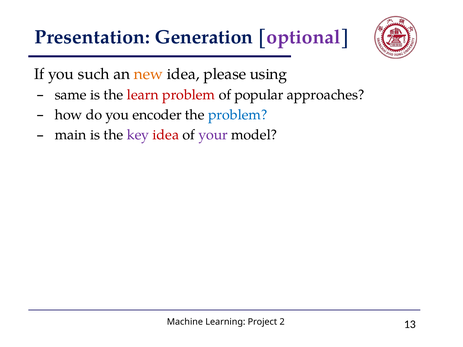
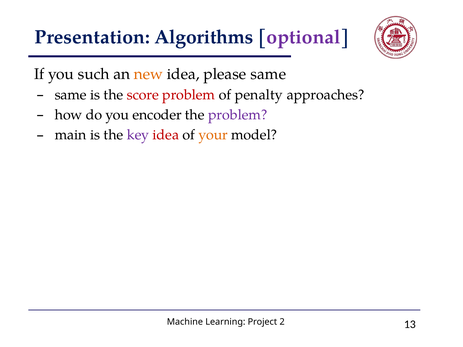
Generation: Generation -> Algorithms (204, 37)
please using: using -> same (268, 74)
learn: learn -> score (143, 95)
popular: popular -> penalty (259, 95)
problem colour: blue -> purple (238, 115)
your colour: purple -> orange (213, 135)
